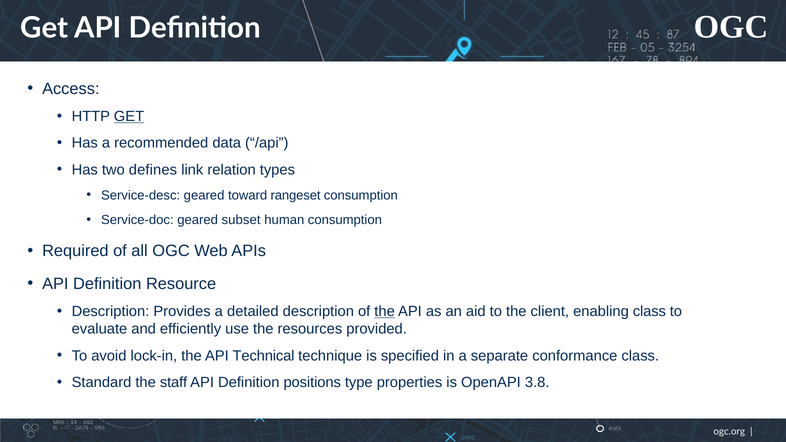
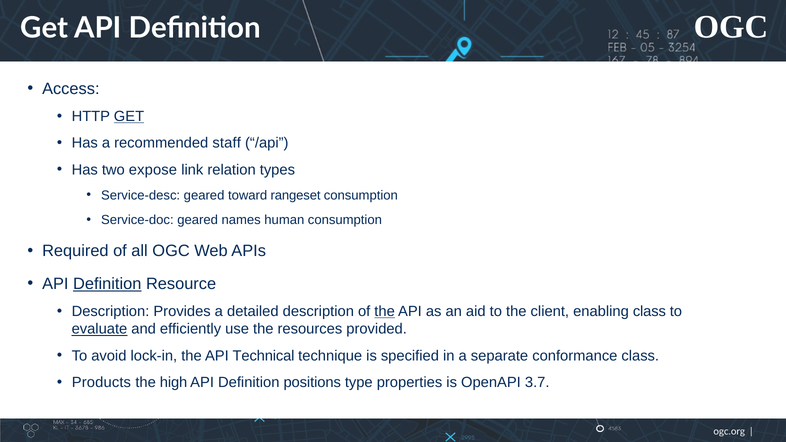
data: data -> staff (227, 143)
defines: defines -> expose (153, 170)
subset: subset -> names (241, 220)
Definition underline: none -> present (107, 284)
evaluate underline: none -> present (99, 329)
Standard: Standard -> Products (101, 383)
staff: staff -> high (174, 383)
3.8: 3.8 -> 3.7 (537, 383)
